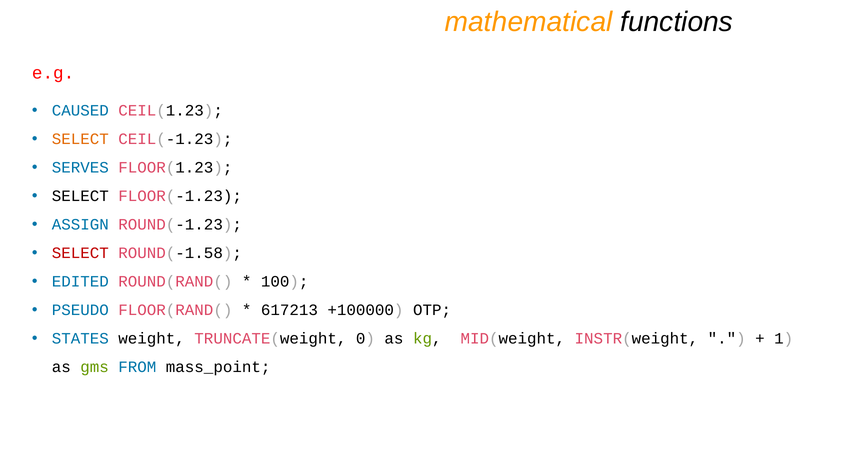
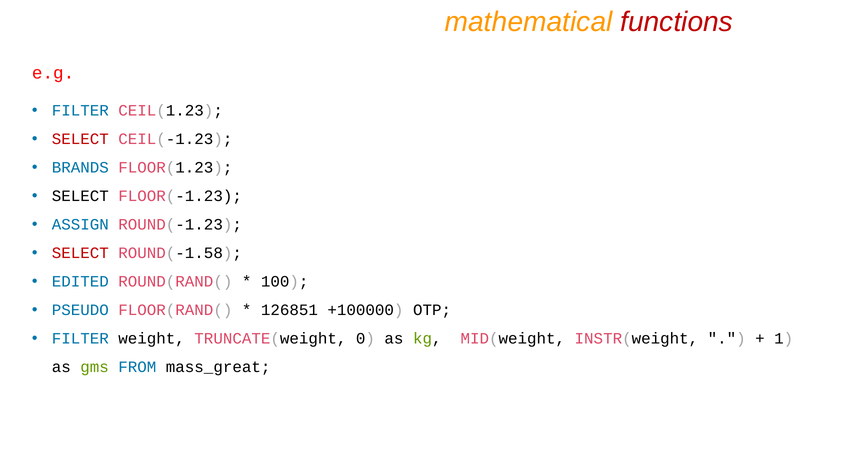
functions colour: black -> red (677, 22)
CAUSED: CAUSED -> FILTER (80, 111)
SELECT colour: orange -> red (80, 139)
SERVES: SERVES -> BRANDS (80, 168)
617213: 617213 -> 126851 (289, 310)
STATES: STATES -> FILTER (80, 339)
mass_point: mass_point -> mass_great (218, 367)
